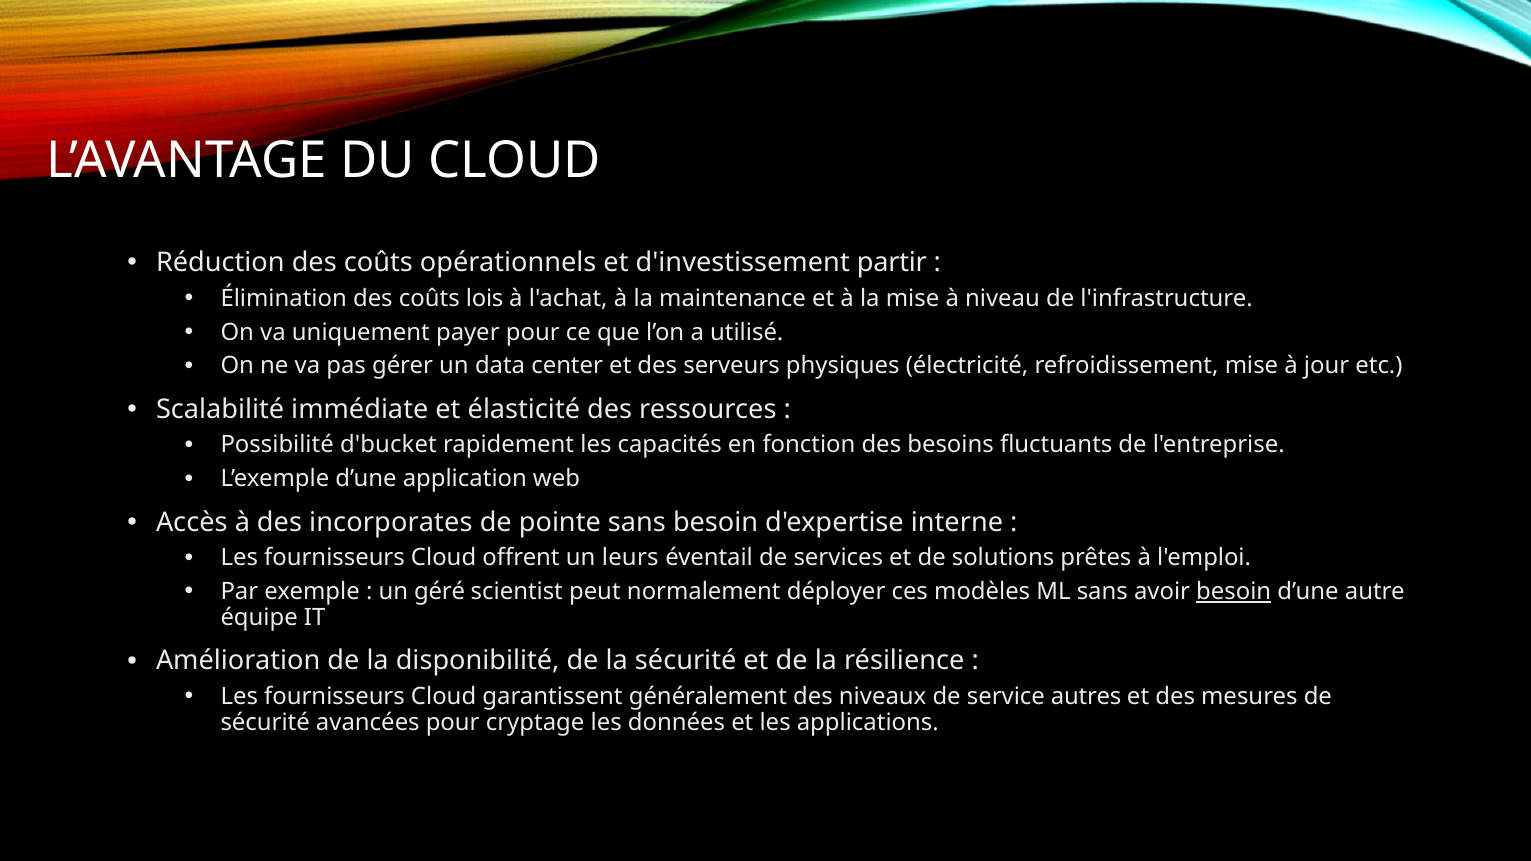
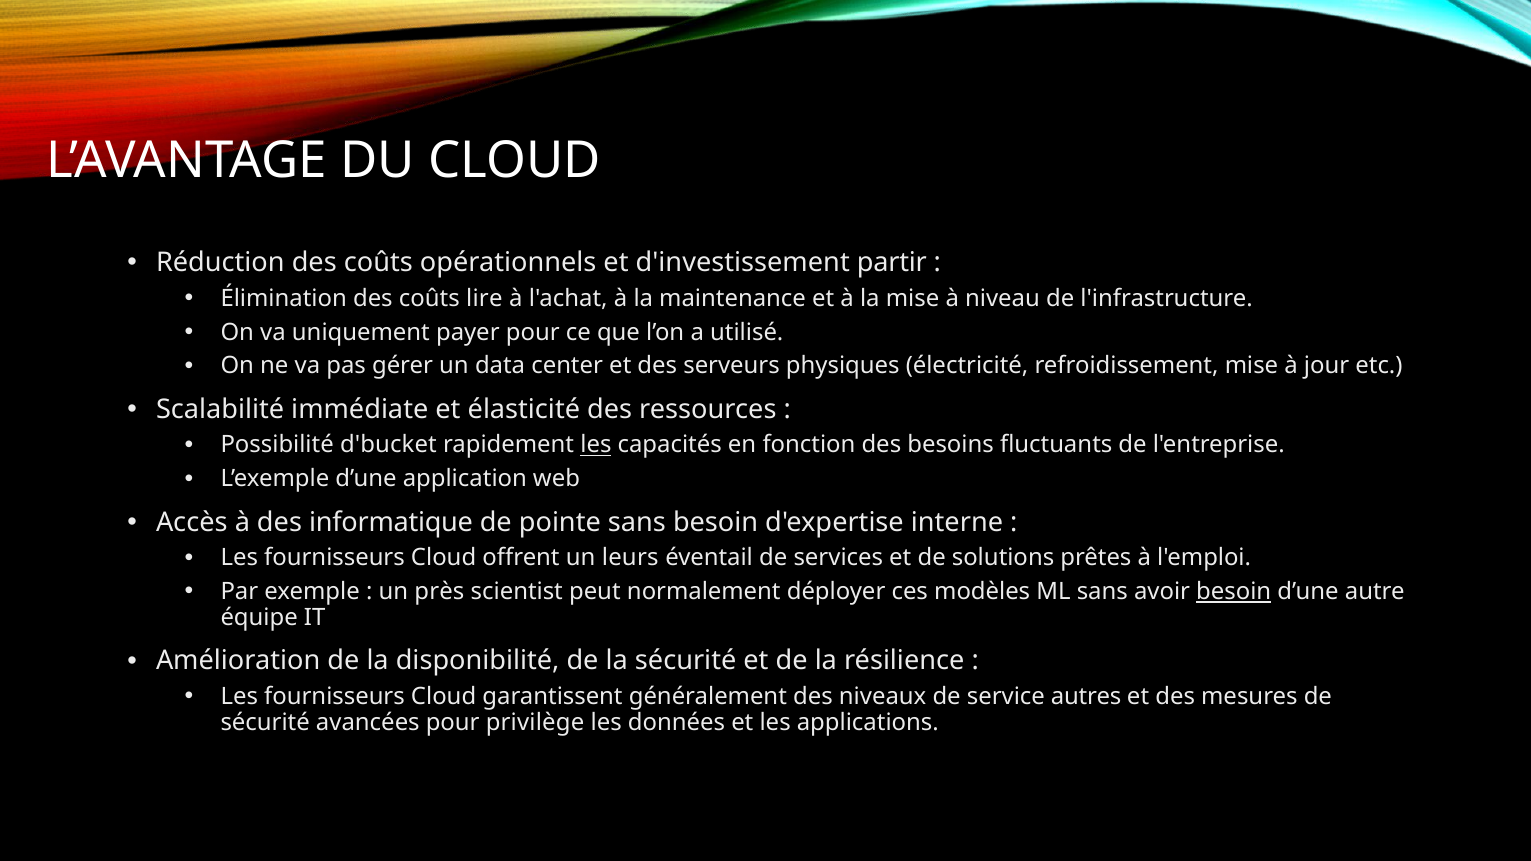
lois: lois -> lire (484, 298)
les underline: none -> present (596, 445)
incorporates: incorporates -> informatique (391, 522)
géré: géré -> près (439, 592)
cryptage: cryptage -> privilège (535, 723)
